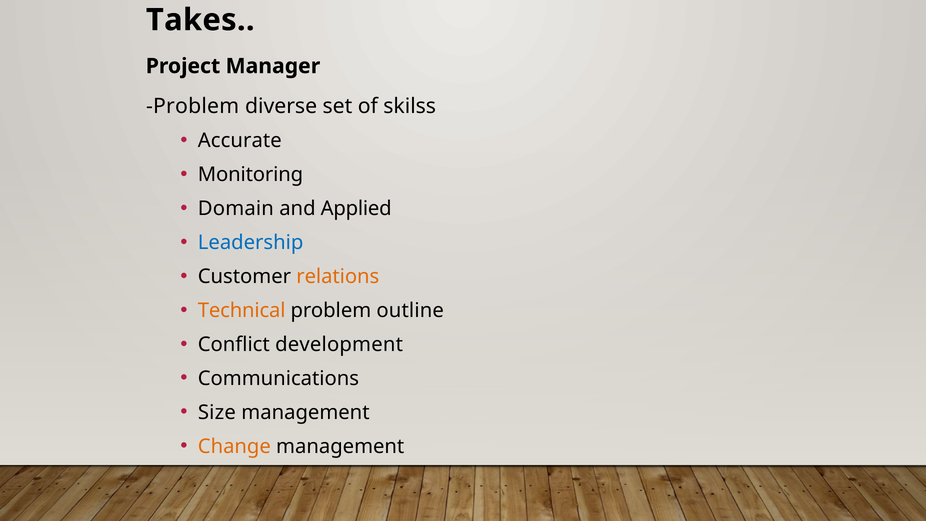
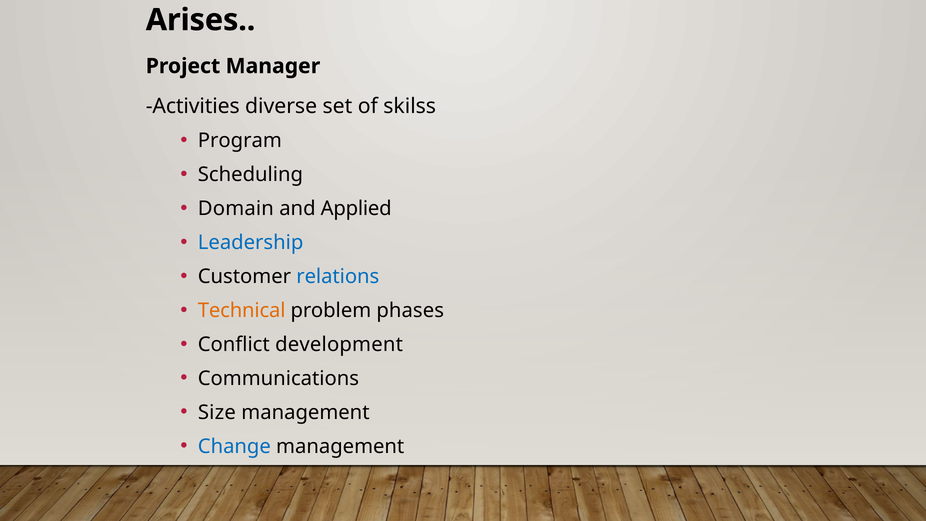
Takes: Takes -> Arises (201, 20)
Problem: Problem -> Activities (193, 106)
Accurate: Accurate -> Program (240, 141)
Monitoring: Monitoring -> Scheduling (250, 175)
relations colour: orange -> blue (338, 277)
outline: outline -> phases (410, 311)
Change colour: orange -> blue (234, 446)
